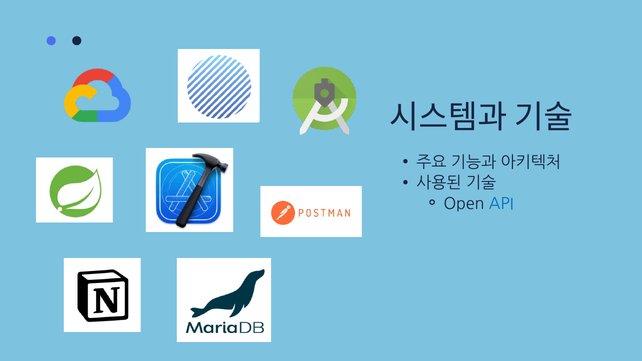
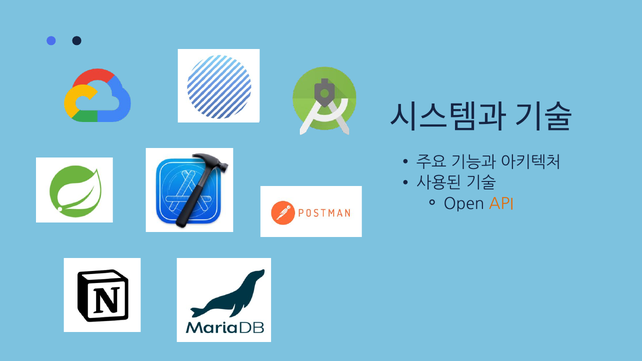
API colour: blue -> orange (501, 204)
